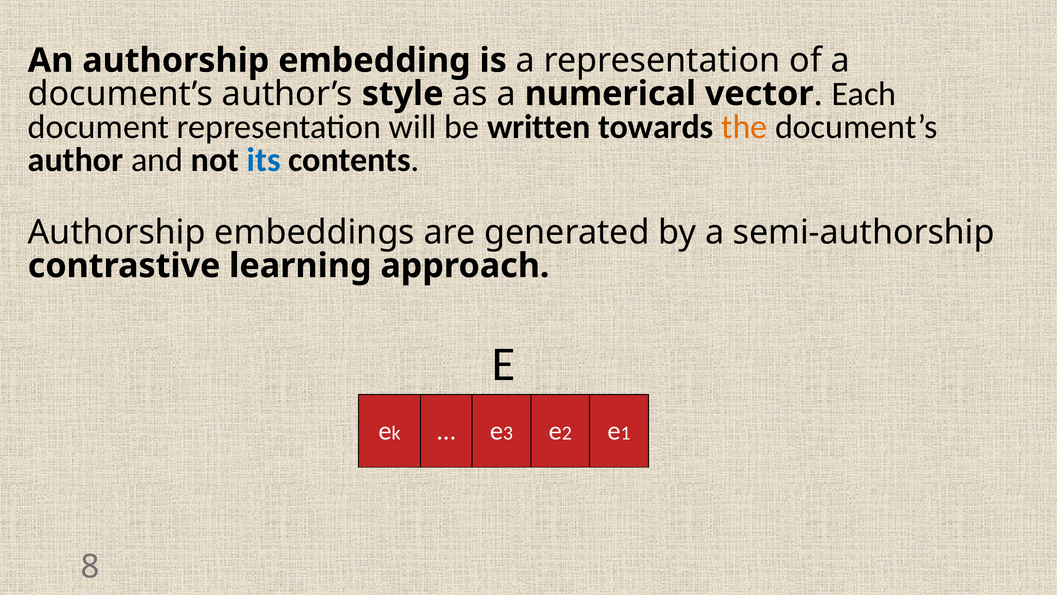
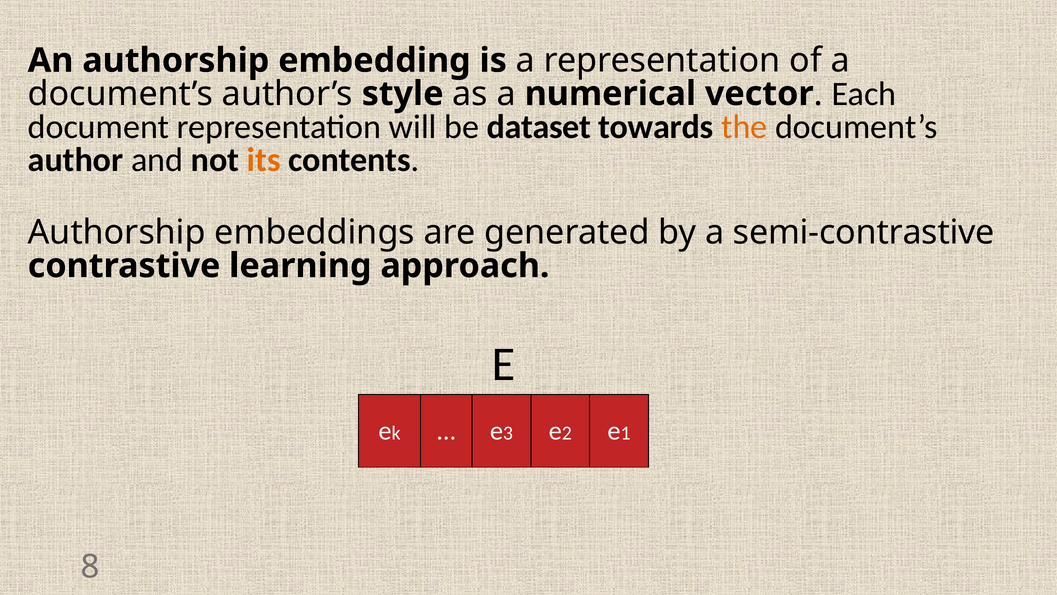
written: written -> dataset (539, 127)
its colour: blue -> orange (264, 160)
semi-authorship: semi-authorship -> semi-contrastive (864, 232)
